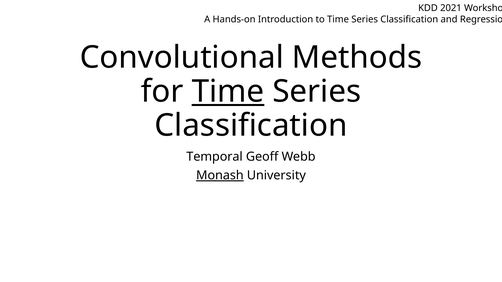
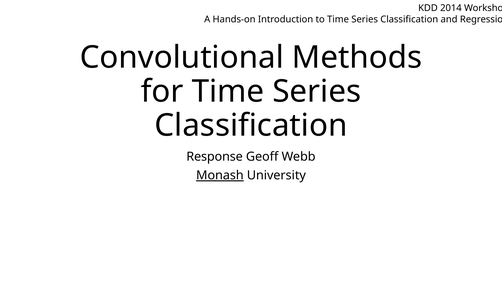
2021: 2021 -> 2014 (451, 8)
Time underline: present -> none (228, 92)
Temporal: Temporal -> Response (215, 157)
